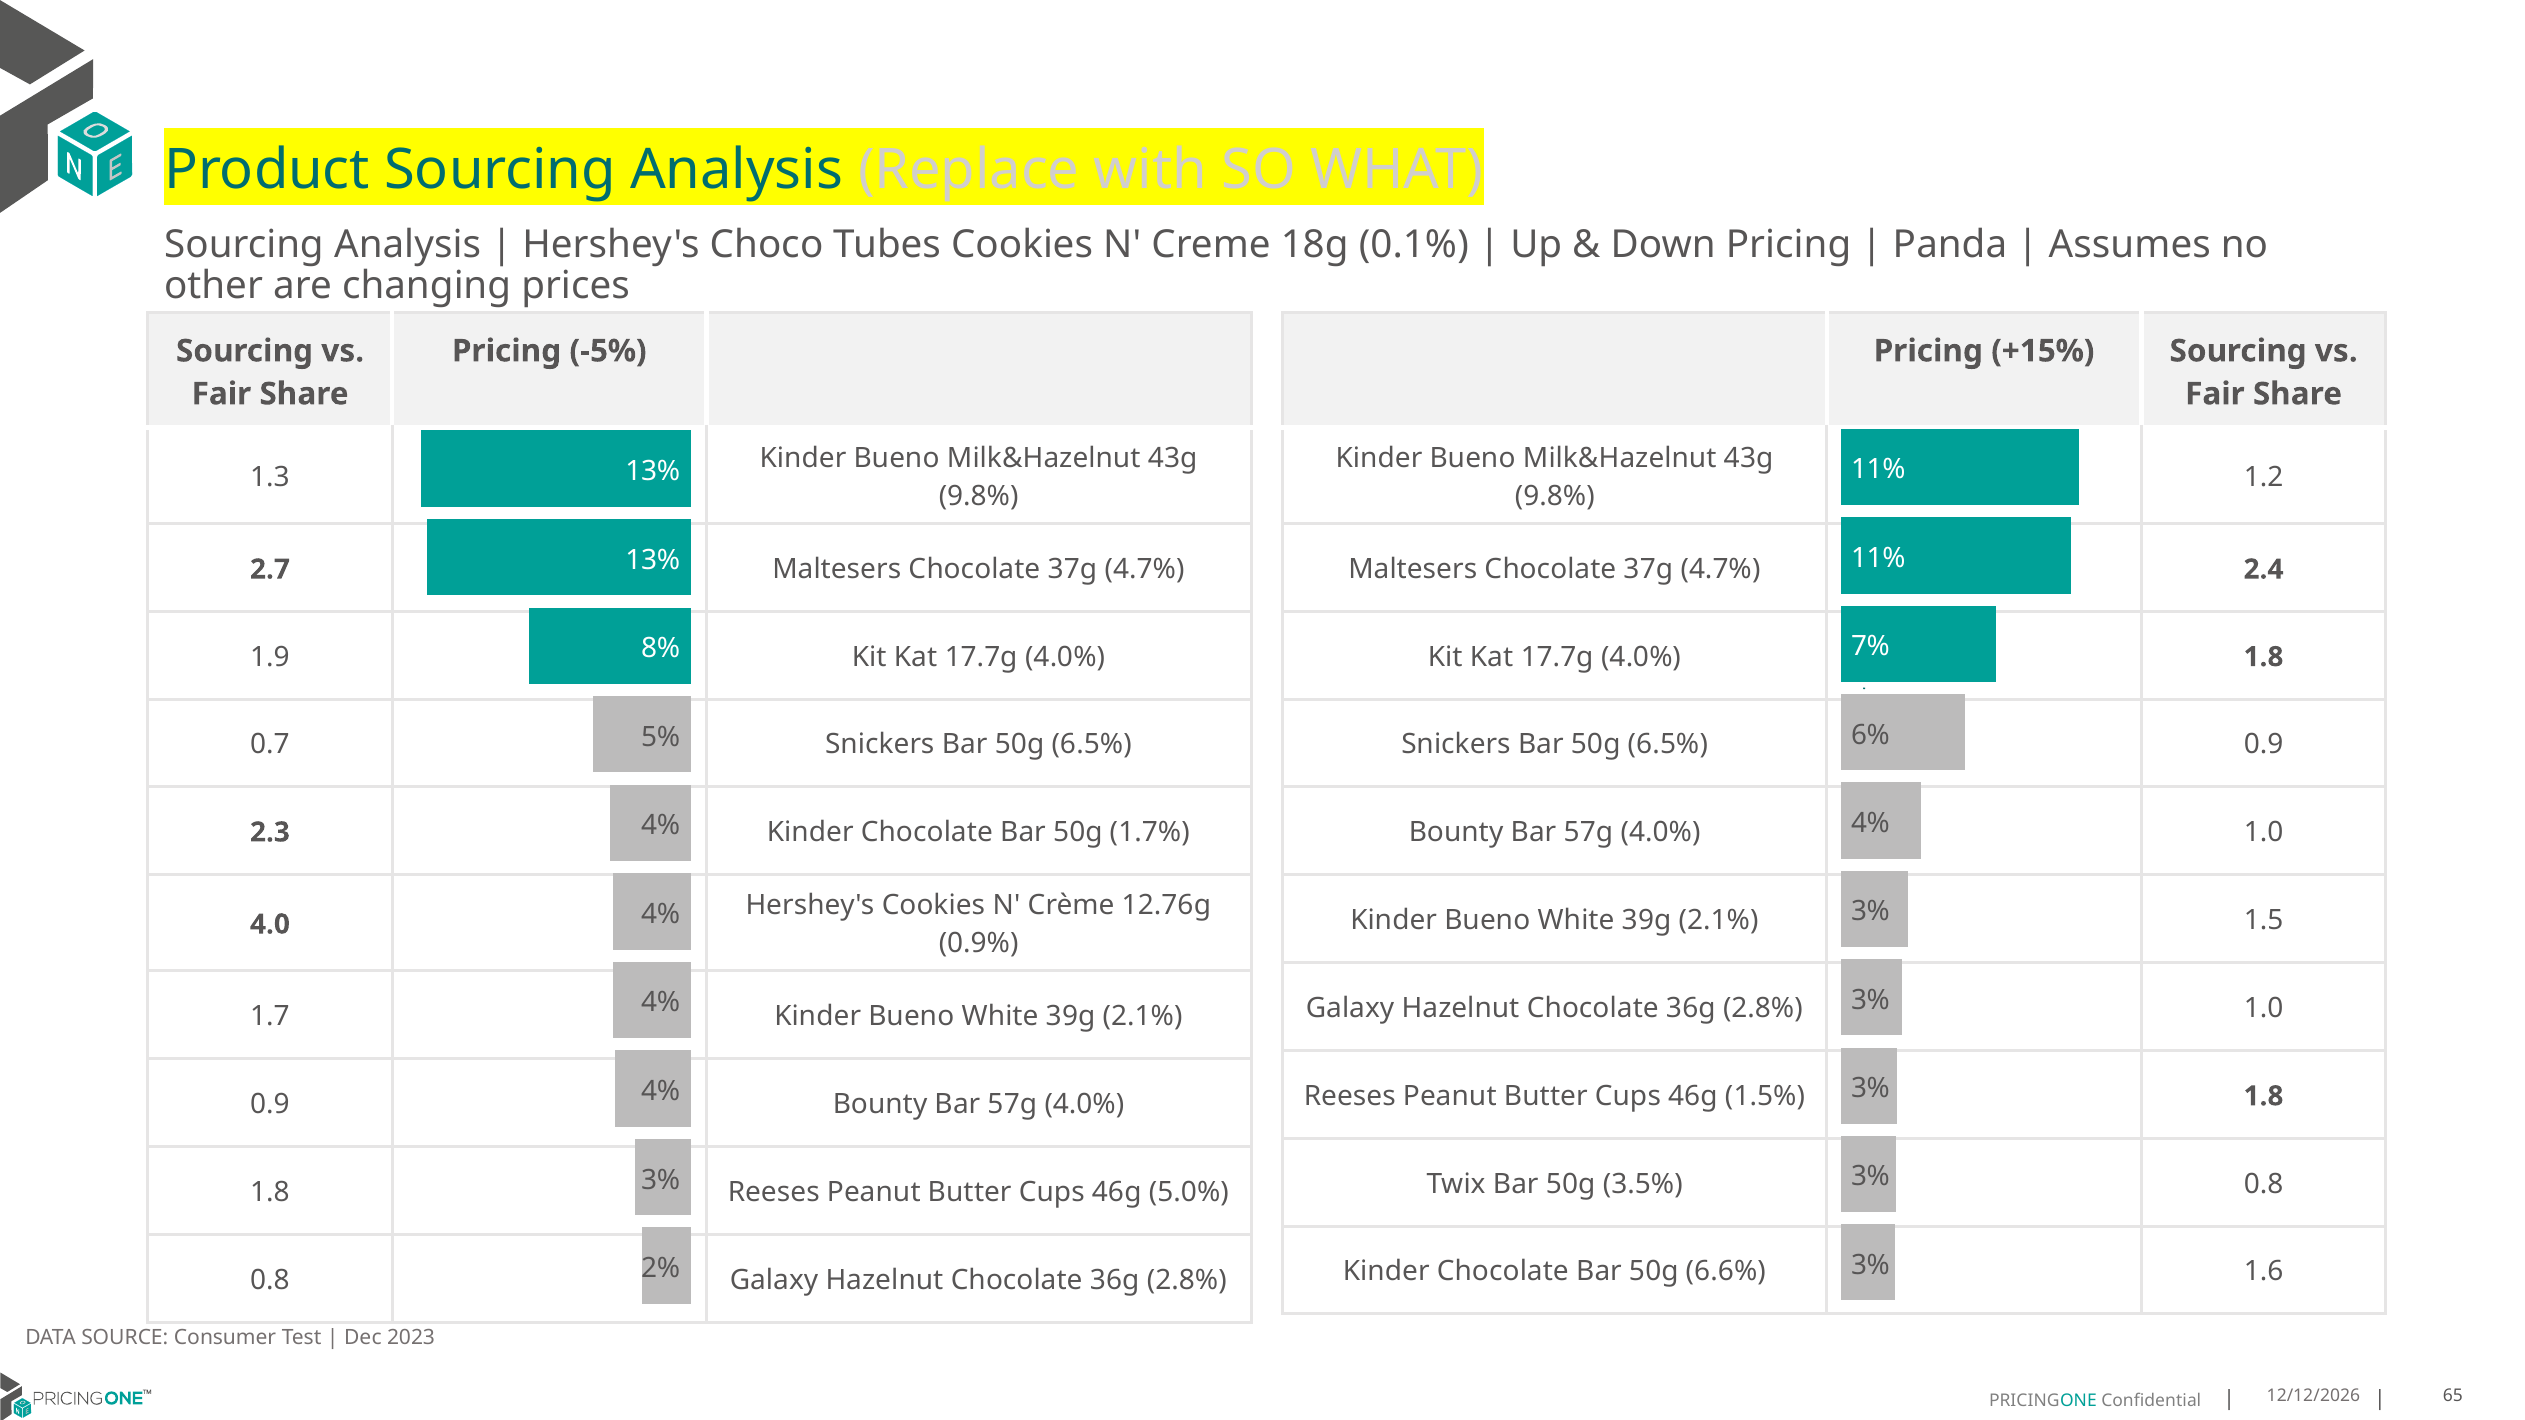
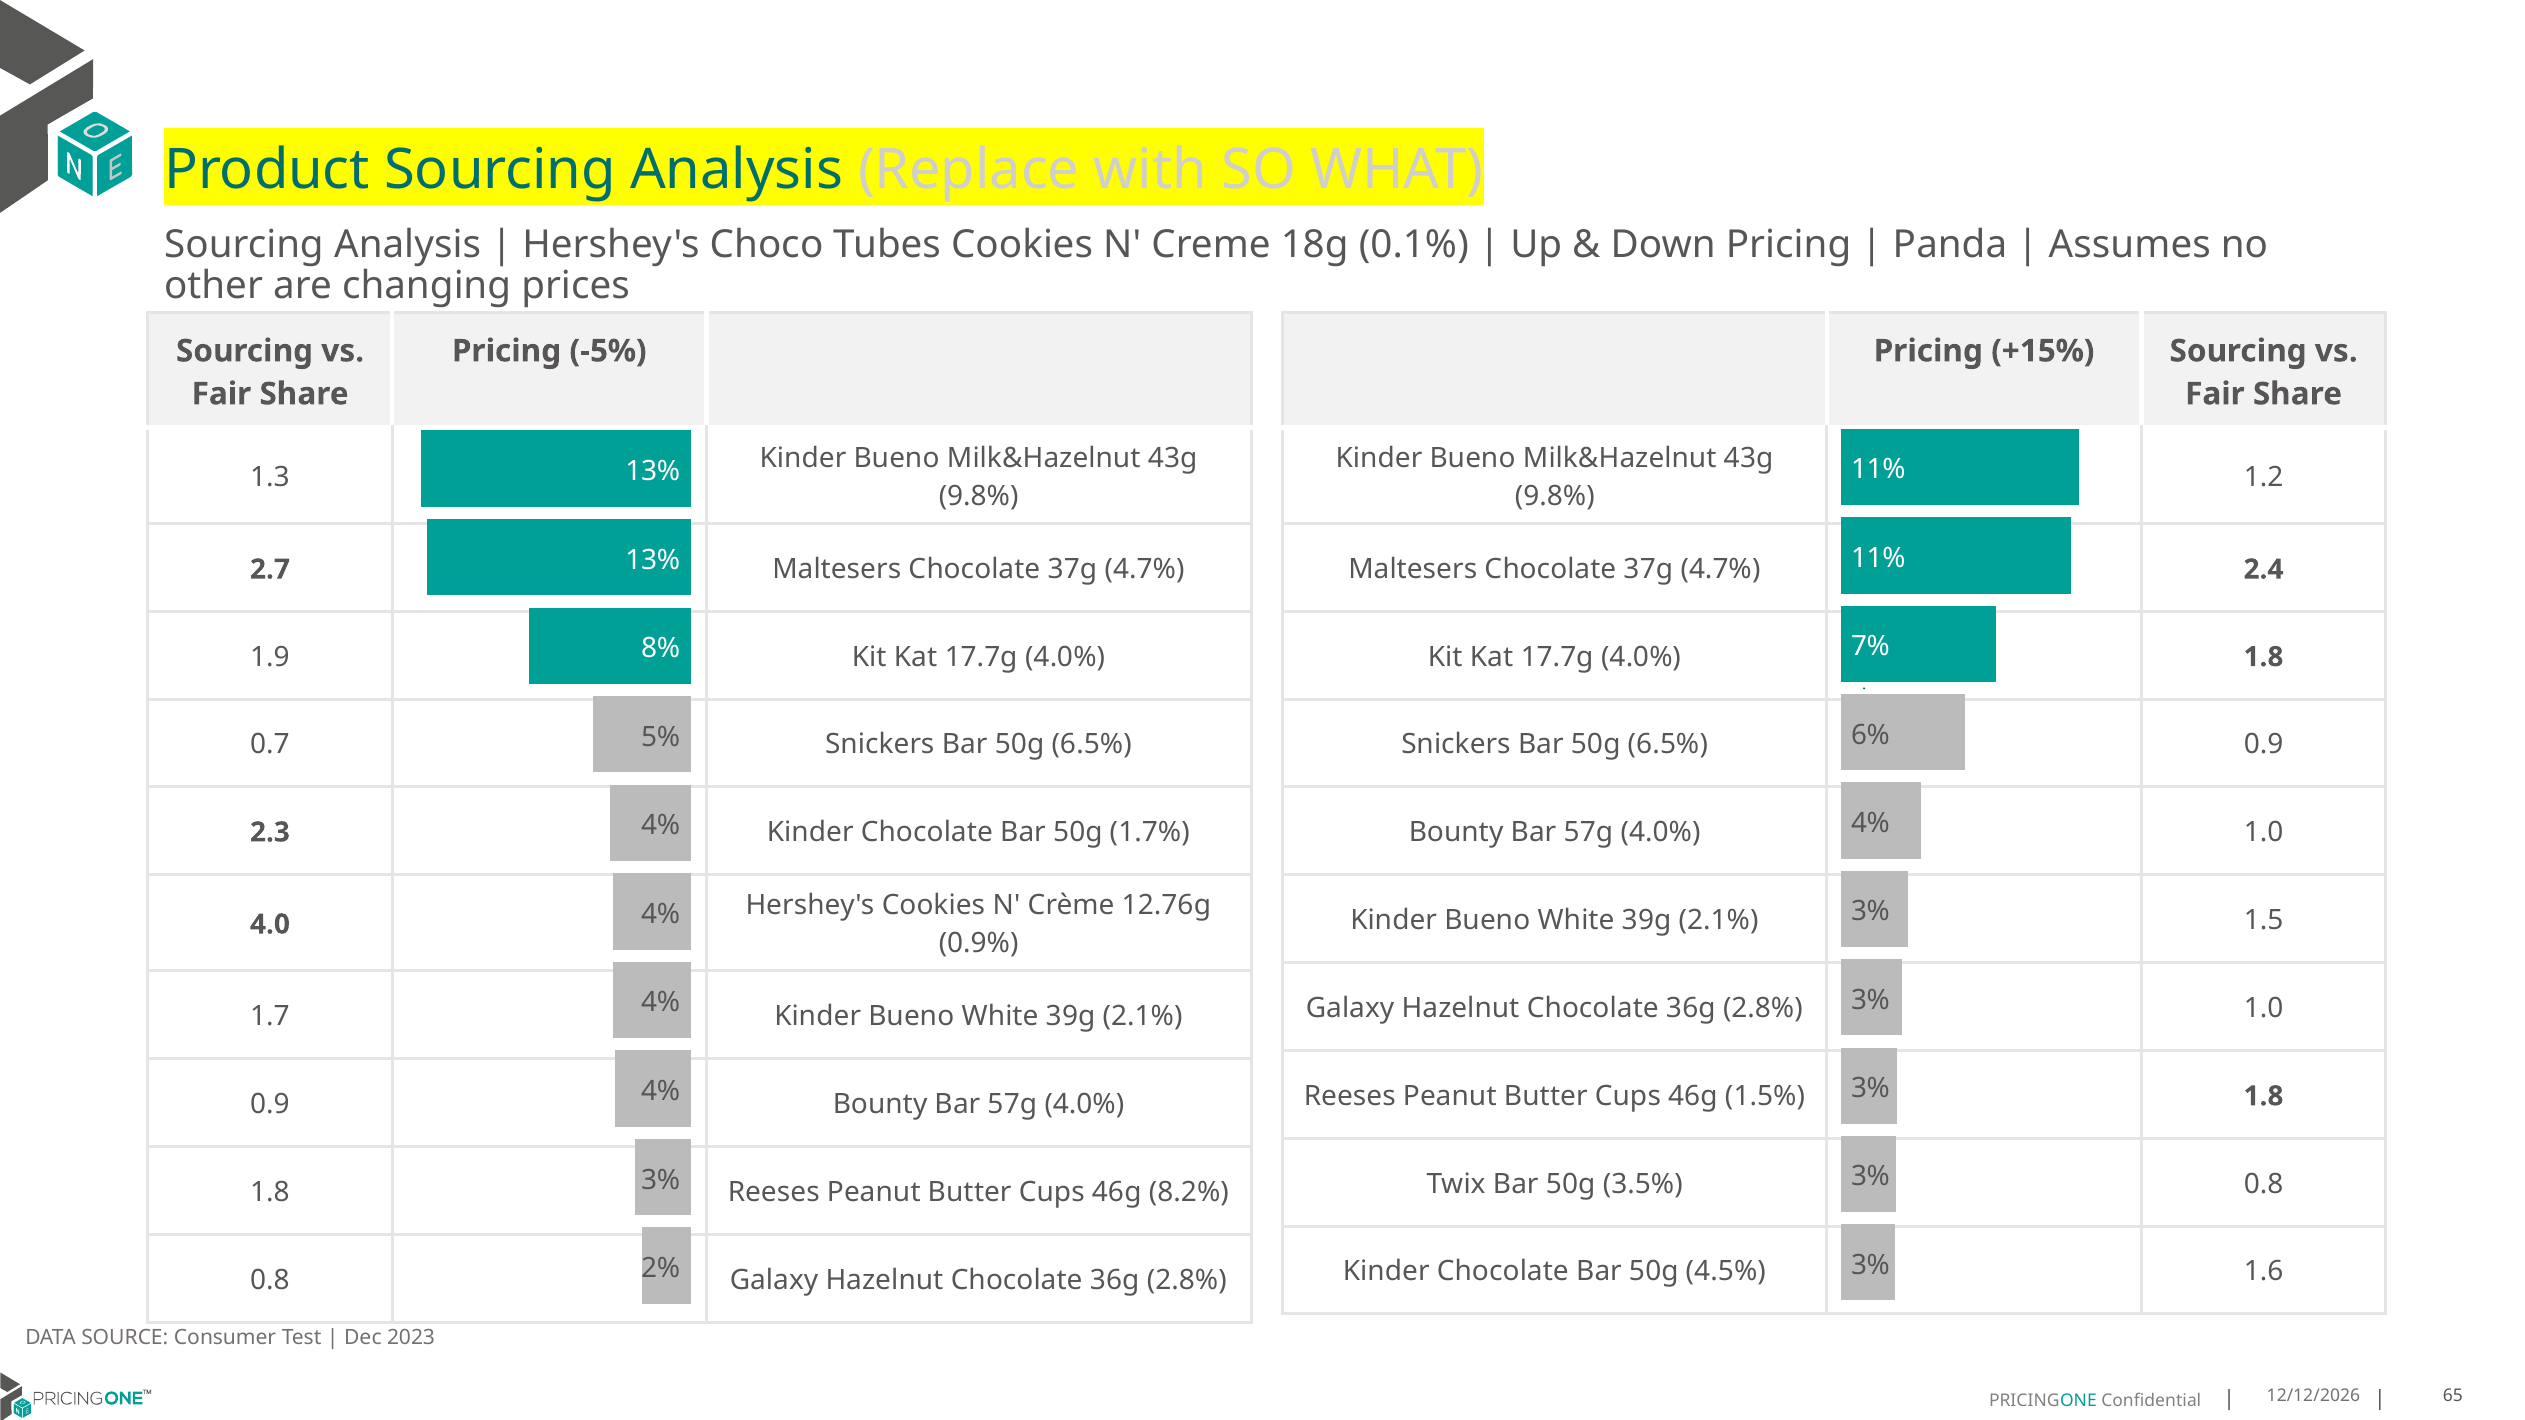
5.0%: 5.0% -> 8.2% (1189, 1192)
6.6%: 6.6% -> 4.5% (1726, 1272)
